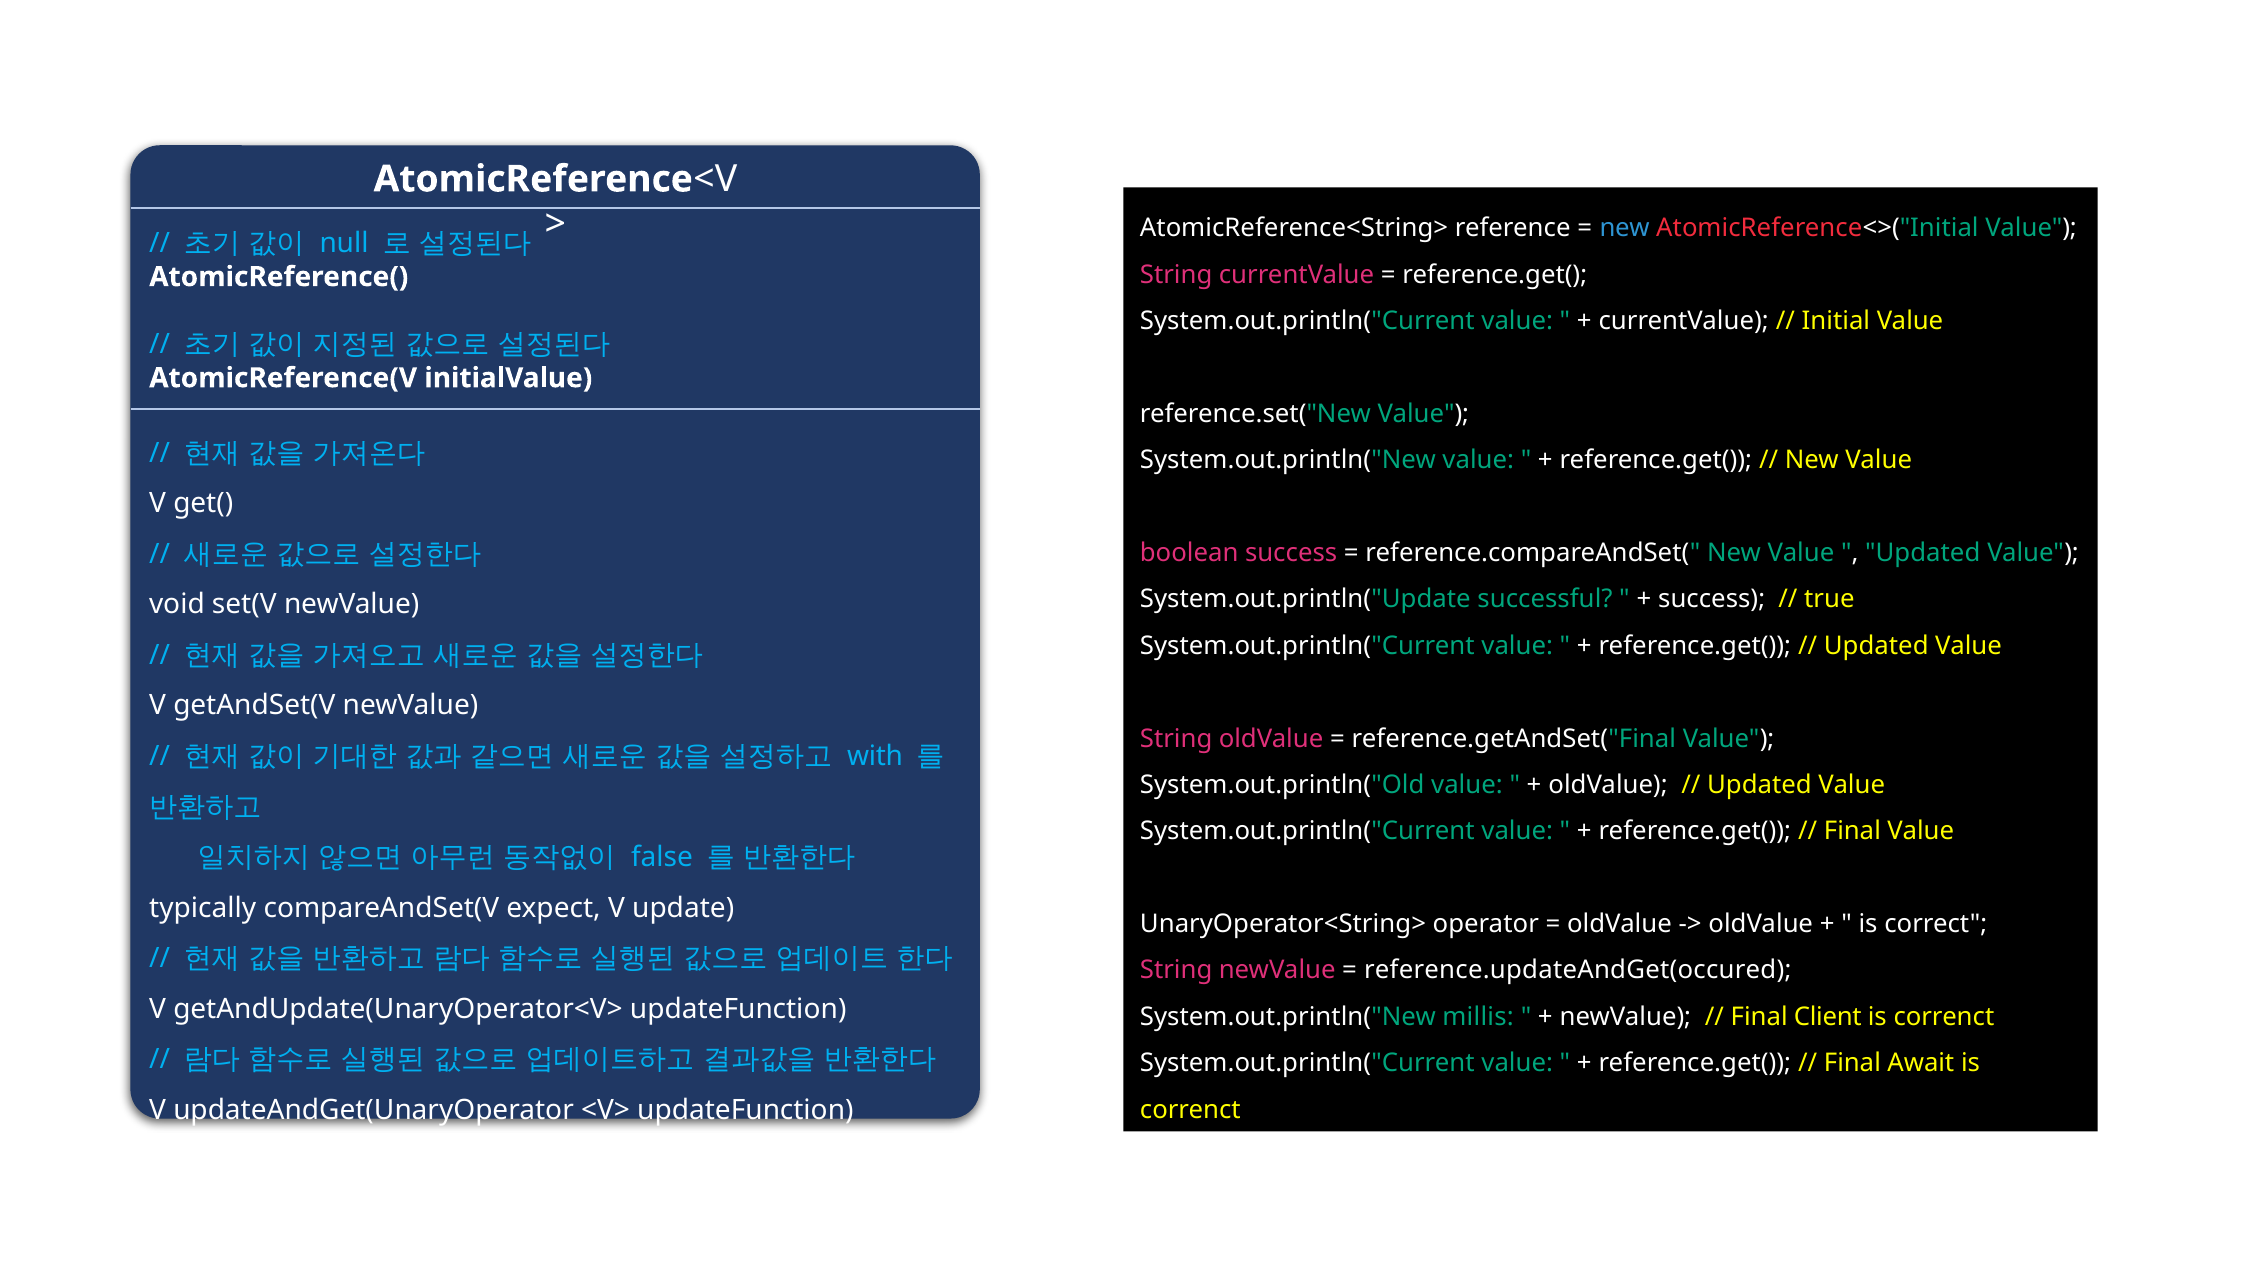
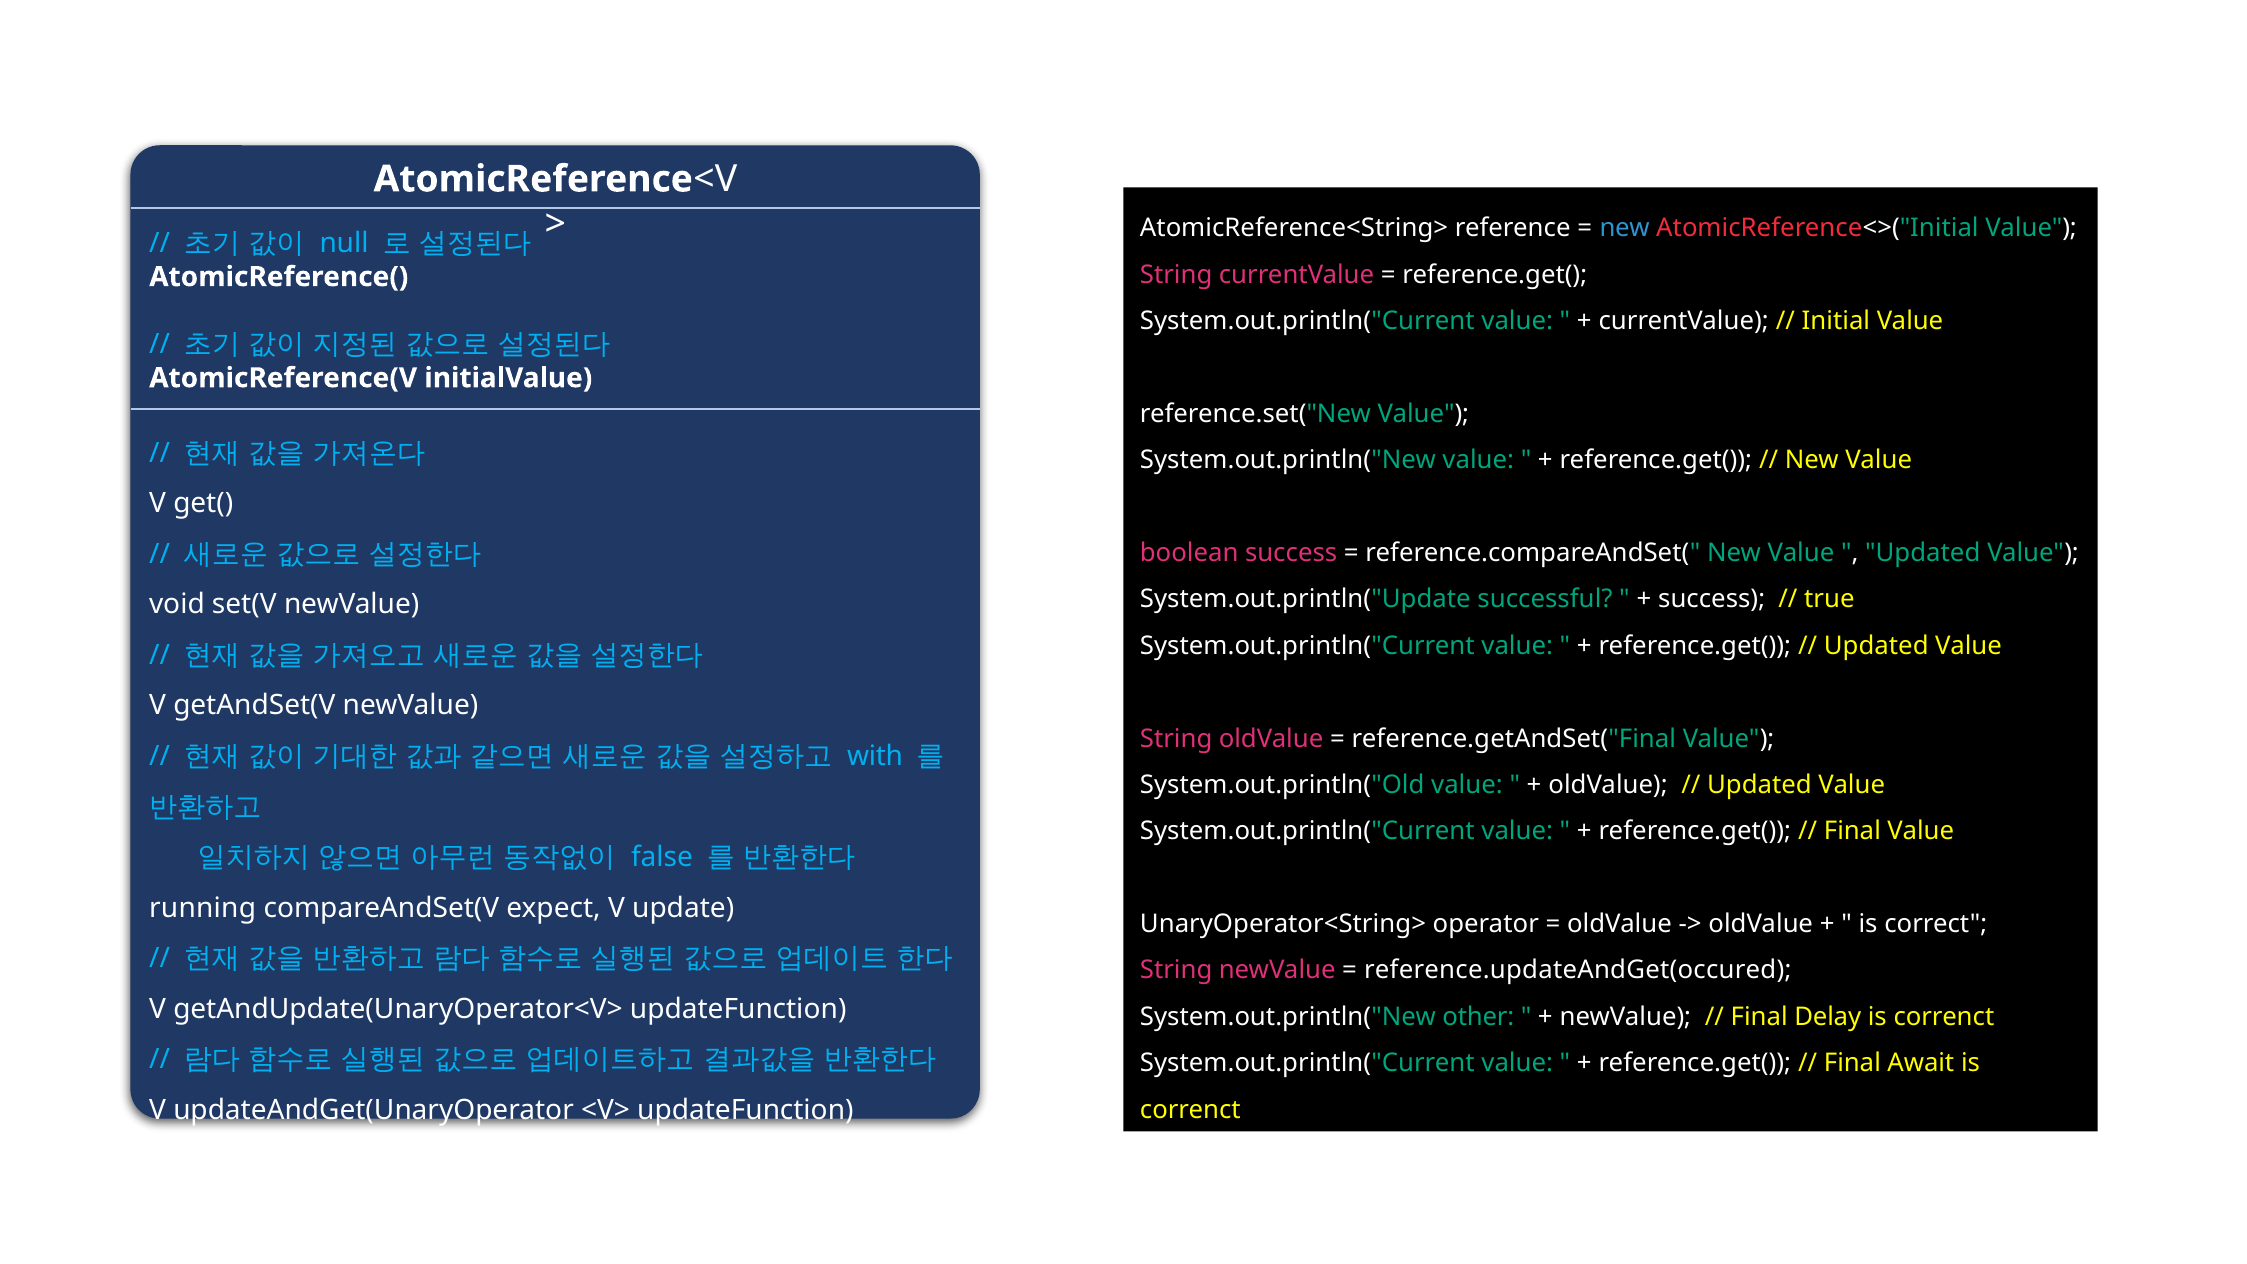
typically: typically -> running (203, 908)
millis: millis -> other (1478, 1017)
Client: Client -> Delay (1828, 1017)
